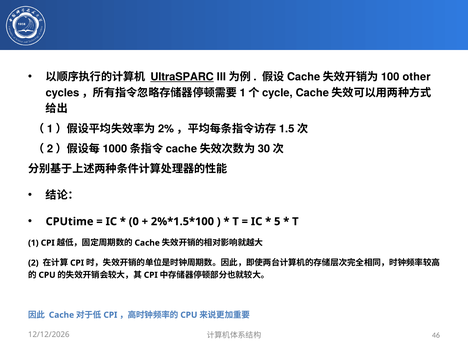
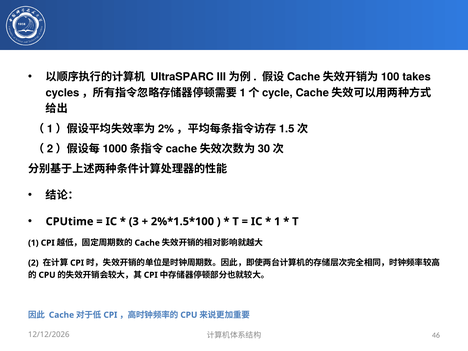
UltraSPARC underline: present -> none (182, 77)
other: other -> takes (417, 77)
0: 0 -> 3 (134, 222)
5: 5 -> 1 (277, 222)
